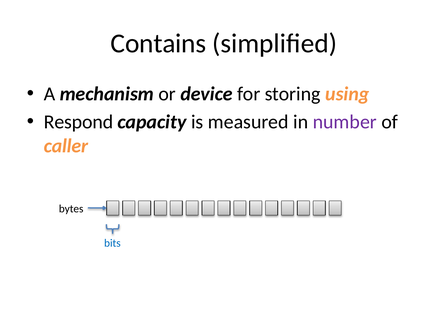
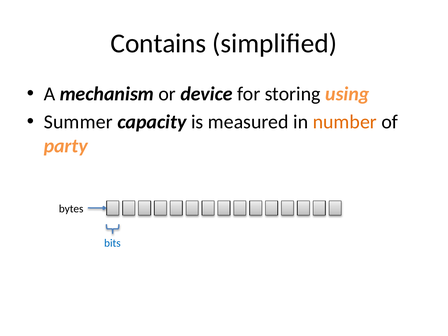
Respond: Respond -> Summer (78, 122)
number colour: purple -> orange (345, 122)
caller: caller -> party (66, 146)
